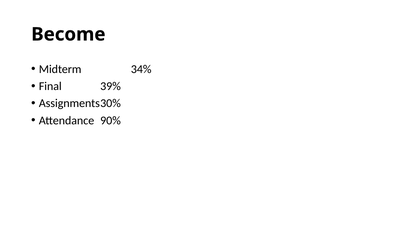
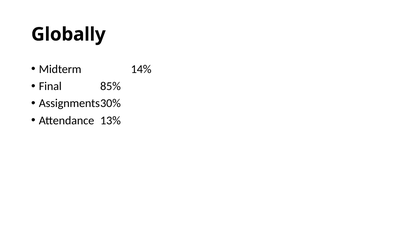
Become: Become -> Globally (68, 34)
34%: 34% -> 14% (141, 69)
39%: 39% -> 85% (110, 86)
90%: 90% -> 13% (110, 121)
